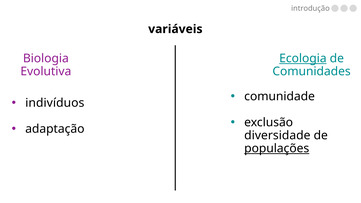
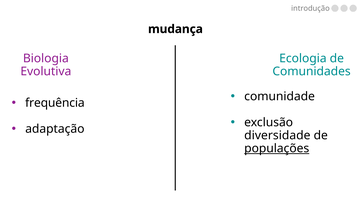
variáveis: variáveis -> mudança (175, 29)
Ecologia underline: present -> none (303, 58)
indivíduos: indivíduos -> frequência (55, 103)
